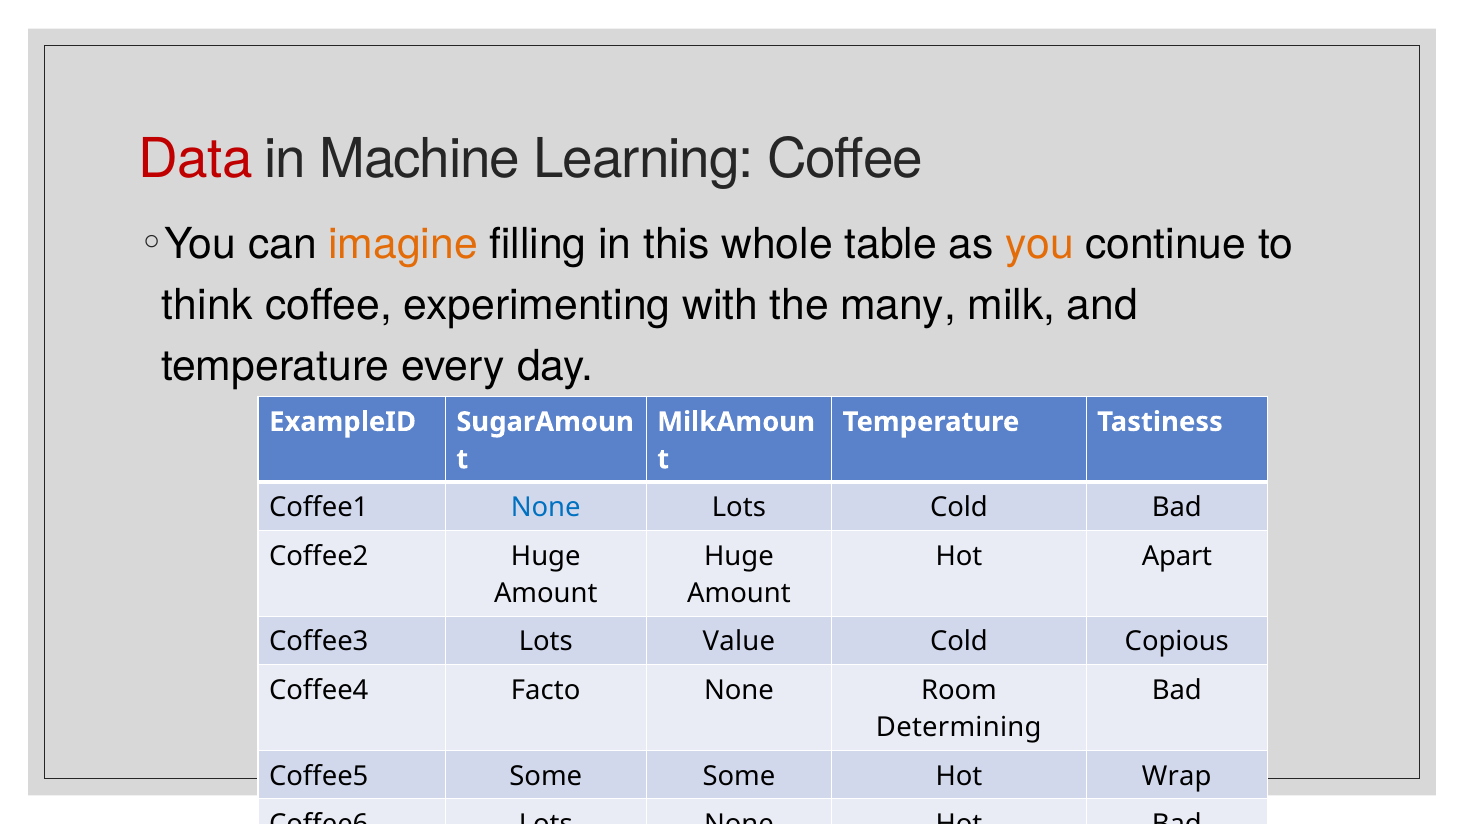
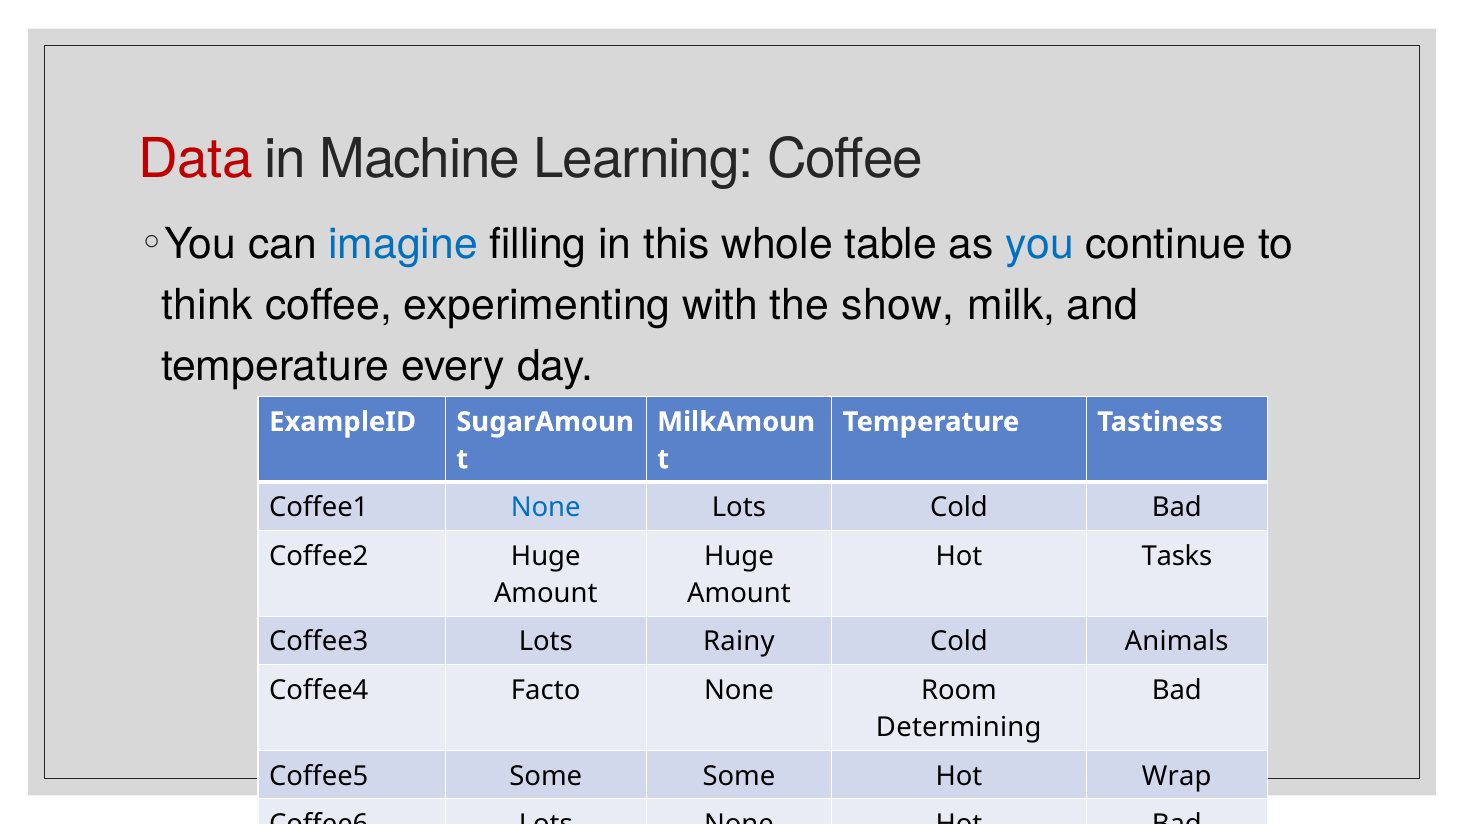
imagine colour: orange -> blue (403, 244)
you colour: orange -> blue (1040, 244)
many: many -> show (898, 305)
Apart: Apart -> Tasks (1177, 556)
Value: Value -> Rainy (739, 641)
Copious: Copious -> Animals (1177, 641)
